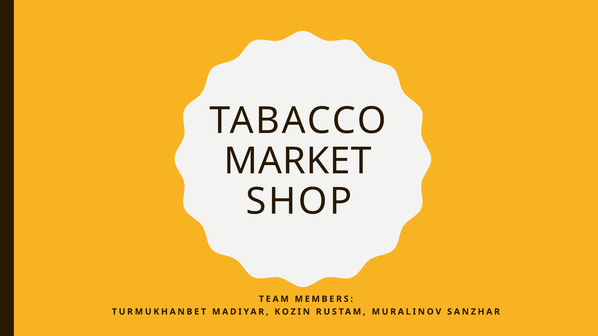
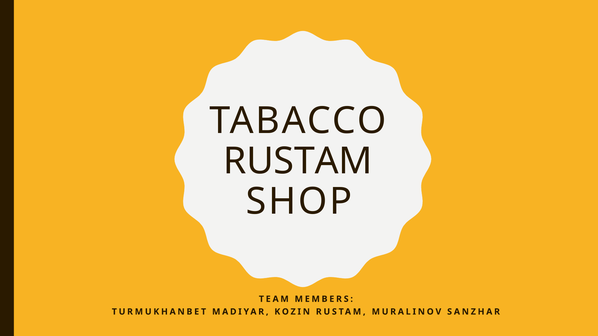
MARKET: MARKET -> RUSTAM (298, 161)
